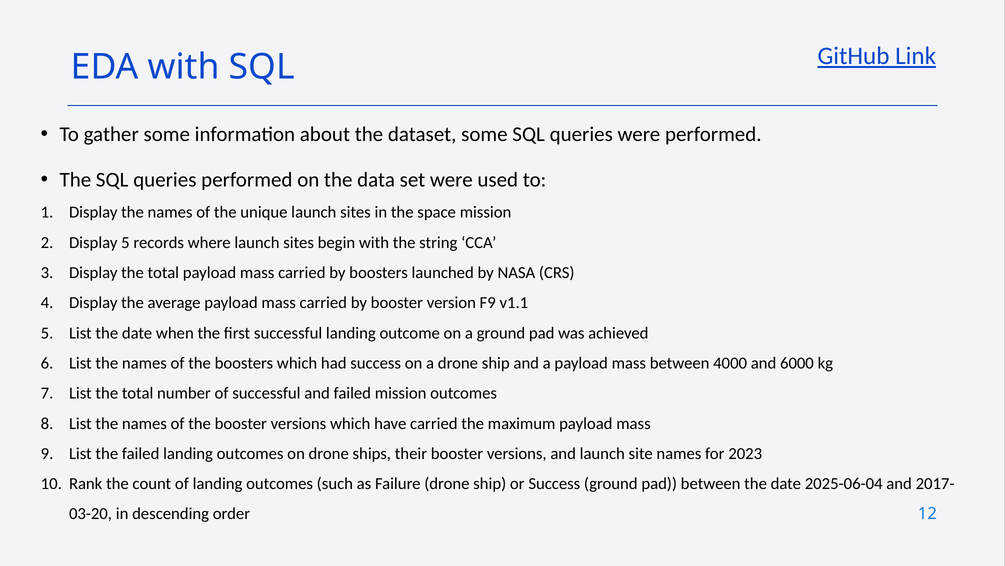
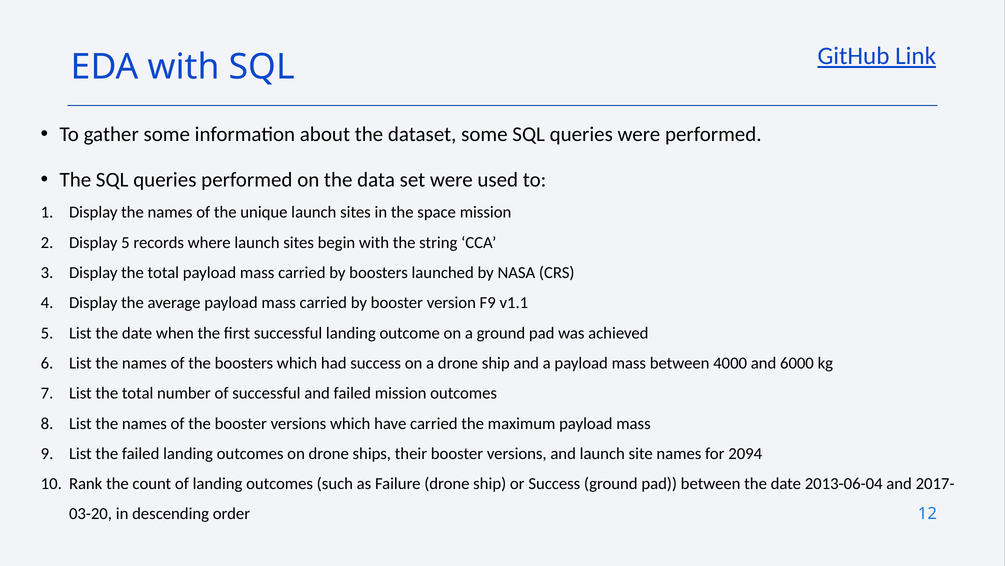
2023: 2023 -> 2094 (745, 453)
2025-06-04: 2025-06-04 -> 2013-06-04 (844, 483)
